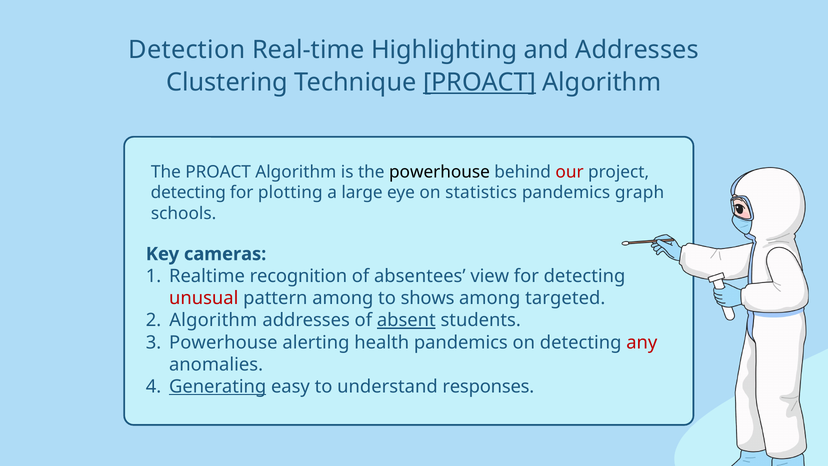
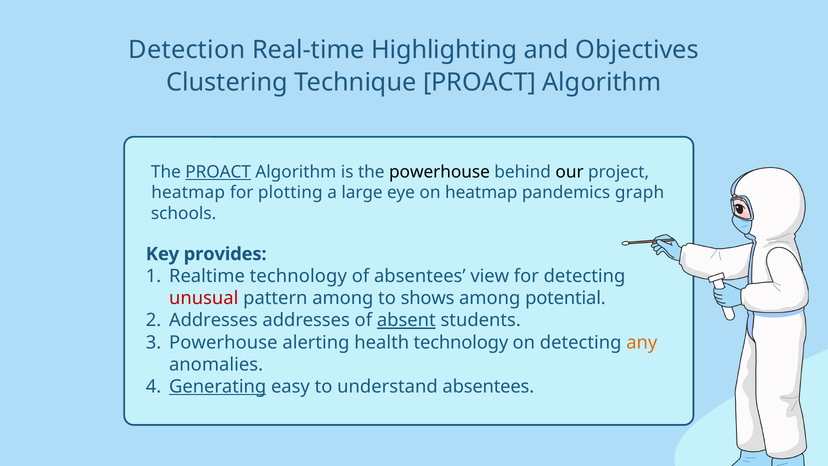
and Addresses: Addresses -> Objectives (637, 50)
PROACT underline: present -> none (479, 83)
PROACT underline: none -> present (218, 172)
our colour: red -> black (570, 172)
detecting: detecting -> heatmap (188, 193)
on statistics: statistics -> heatmap (481, 193)
cameras: cameras -> provides (225, 254)
Realtime recognition: recognition -> technology (298, 276)
targeted: targeted -> potential (565, 298)
Algorithm: Algorithm -> Addresses (213, 320)
health pandemics: pandemics -> technology (461, 342)
any colour: red -> orange (642, 342)
understand responses: responses -> absentees (488, 386)
